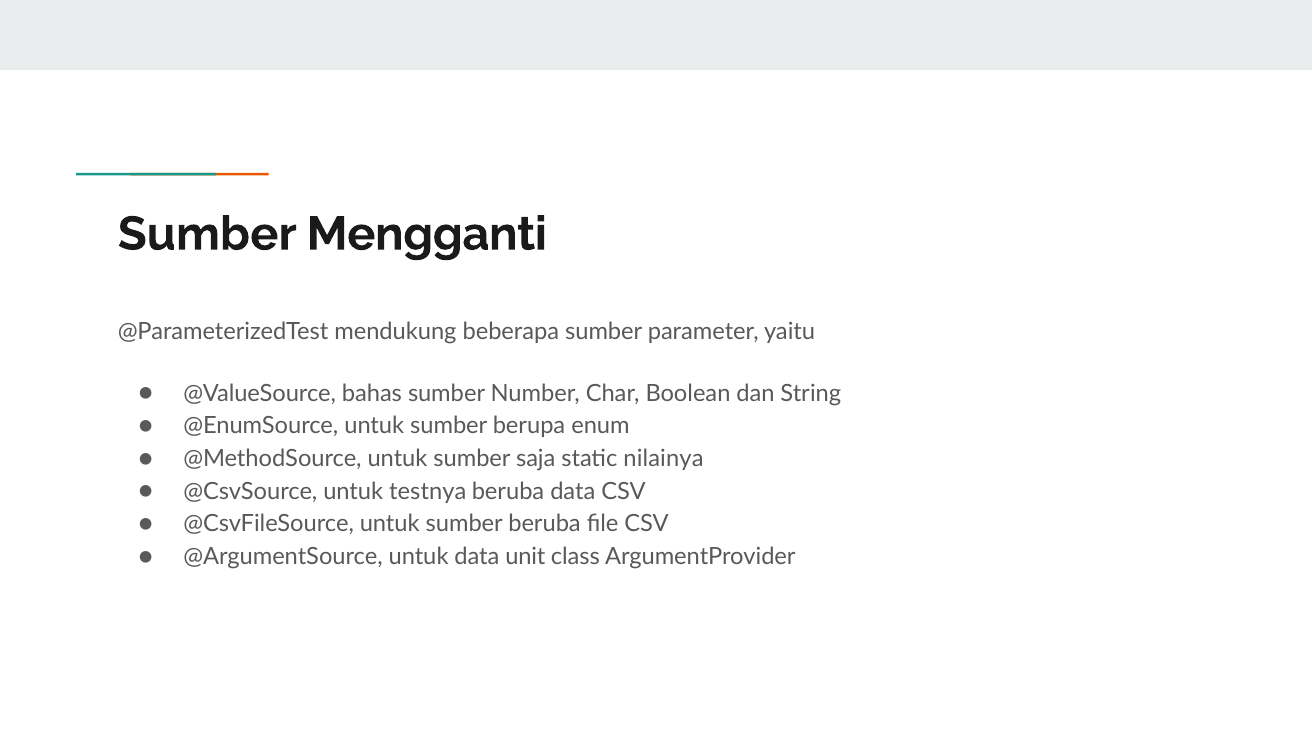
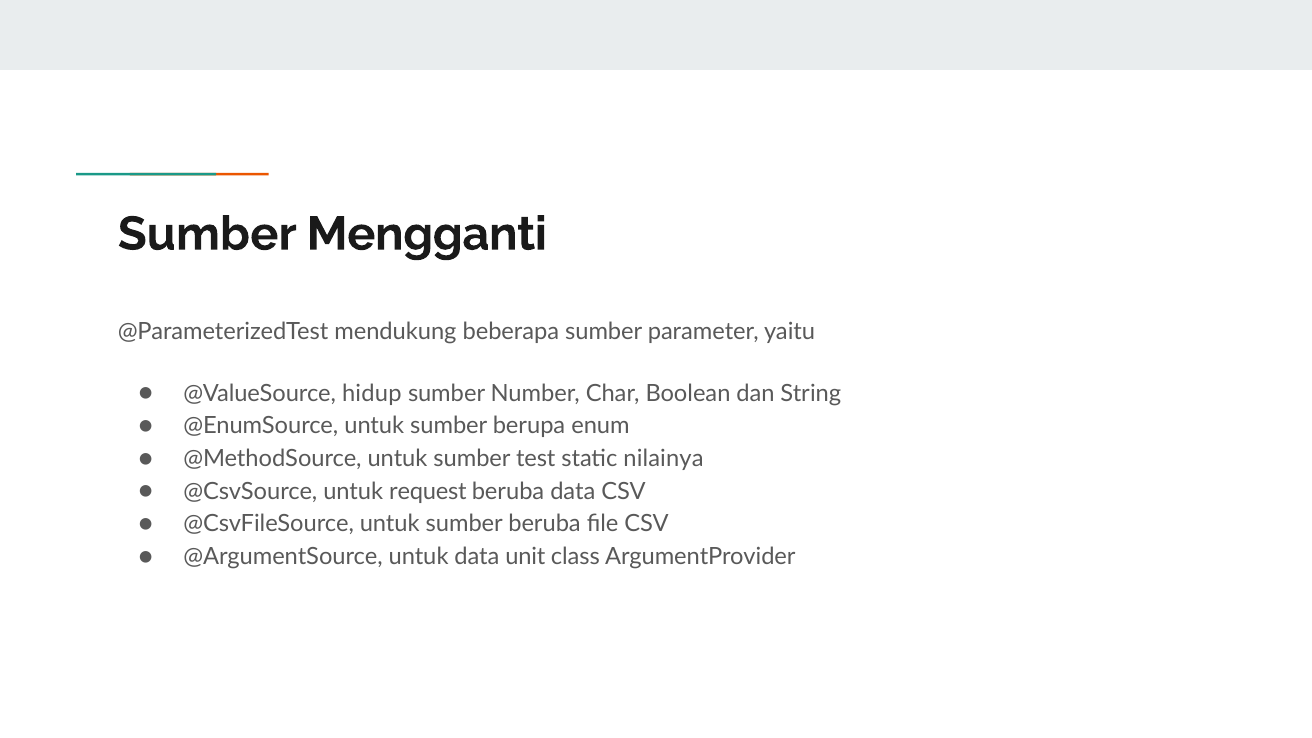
bahas: bahas -> hidup (372, 393)
saja: saja -> test (536, 459)
testnya: testnya -> request (428, 491)
